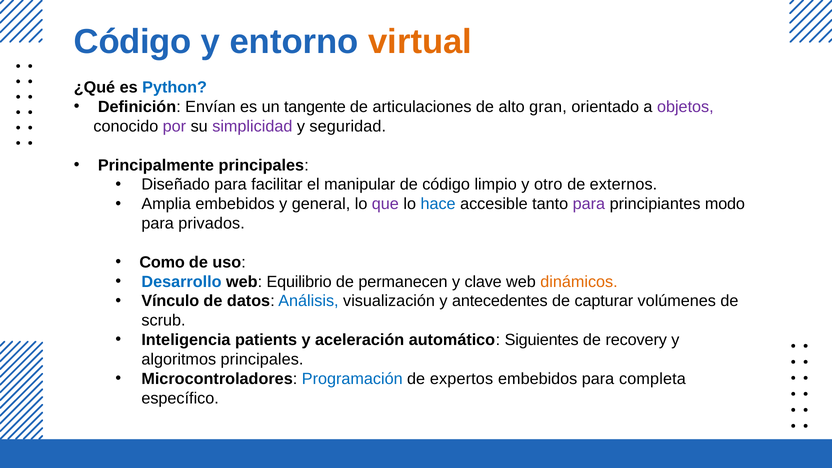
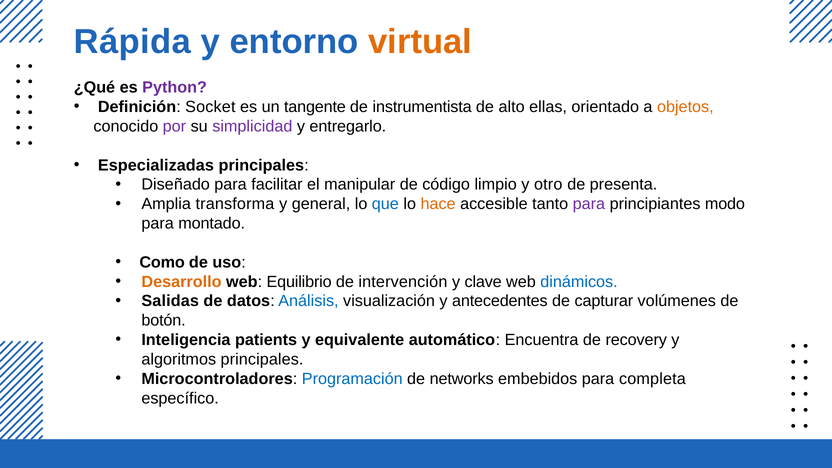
Código: Código -> Rápida (132, 42)
Python colour: blue -> purple (175, 87)
Envían: Envían -> Socket (210, 107)
articulaciones: articulaciones -> instrumentista (422, 107)
gran: gran -> ellas (548, 107)
objetos colour: purple -> orange (685, 107)
seguridad: seguridad -> entregarlo (348, 126)
Principalmente: Principalmente -> Especializadas (156, 165)
externos: externos -> presenta (624, 185)
Amplia embebidos: embebidos -> transforma (235, 204)
que colour: purple -> blue (385, 204)
hace colour: blue -> orange (438, 204)
privados: privados -> montado (212, 223)
Desarrollo colour: blue -> orange (181, 282)
permanecen: permanecen -> intervención (403, 282)
dinámicos colour: orange -> blue (579, 282)
Vínculo: Vínculo -> Salidas (170, 301)
scrub: scrub -> botón (164, 321)
aceleración: aceleración -> equivalente (360, 340)
Siguientes: Siguientes -> Encuentra (542, 340)
expertos: expertos -> networks (462, 379)
